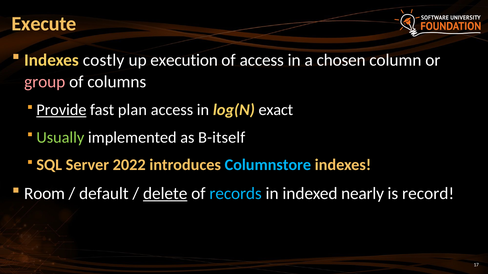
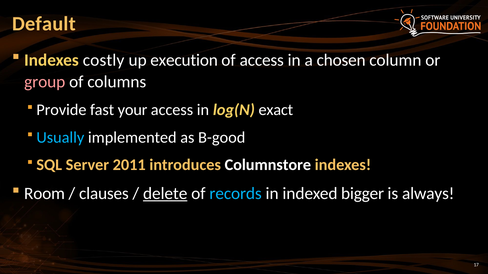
Execute: Execute -> Default (44, 24)
Provide underline: present -> none (61, 110)
plan: plan -> your (133, 110)
Usually colour: light green -> light blue (60, 138)
B-itself: B-itself -> B-good (222, 138)
2022: 2022 -> 2011 (129, 165)
Columnstore colour: light blue -> white (268, 165)
default: default -> clauses (104, 194)
nearly: nearly -> bigger (363, 194)
record: record -> always (428, 194)
